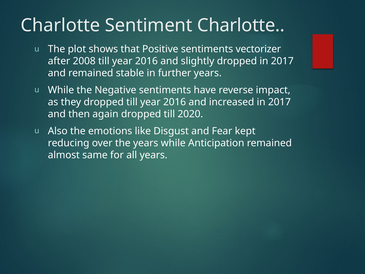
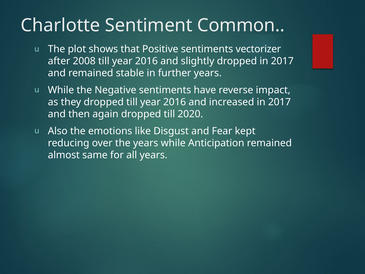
Sentiment Charlotte: Charlotte -> Common (241, 25)
